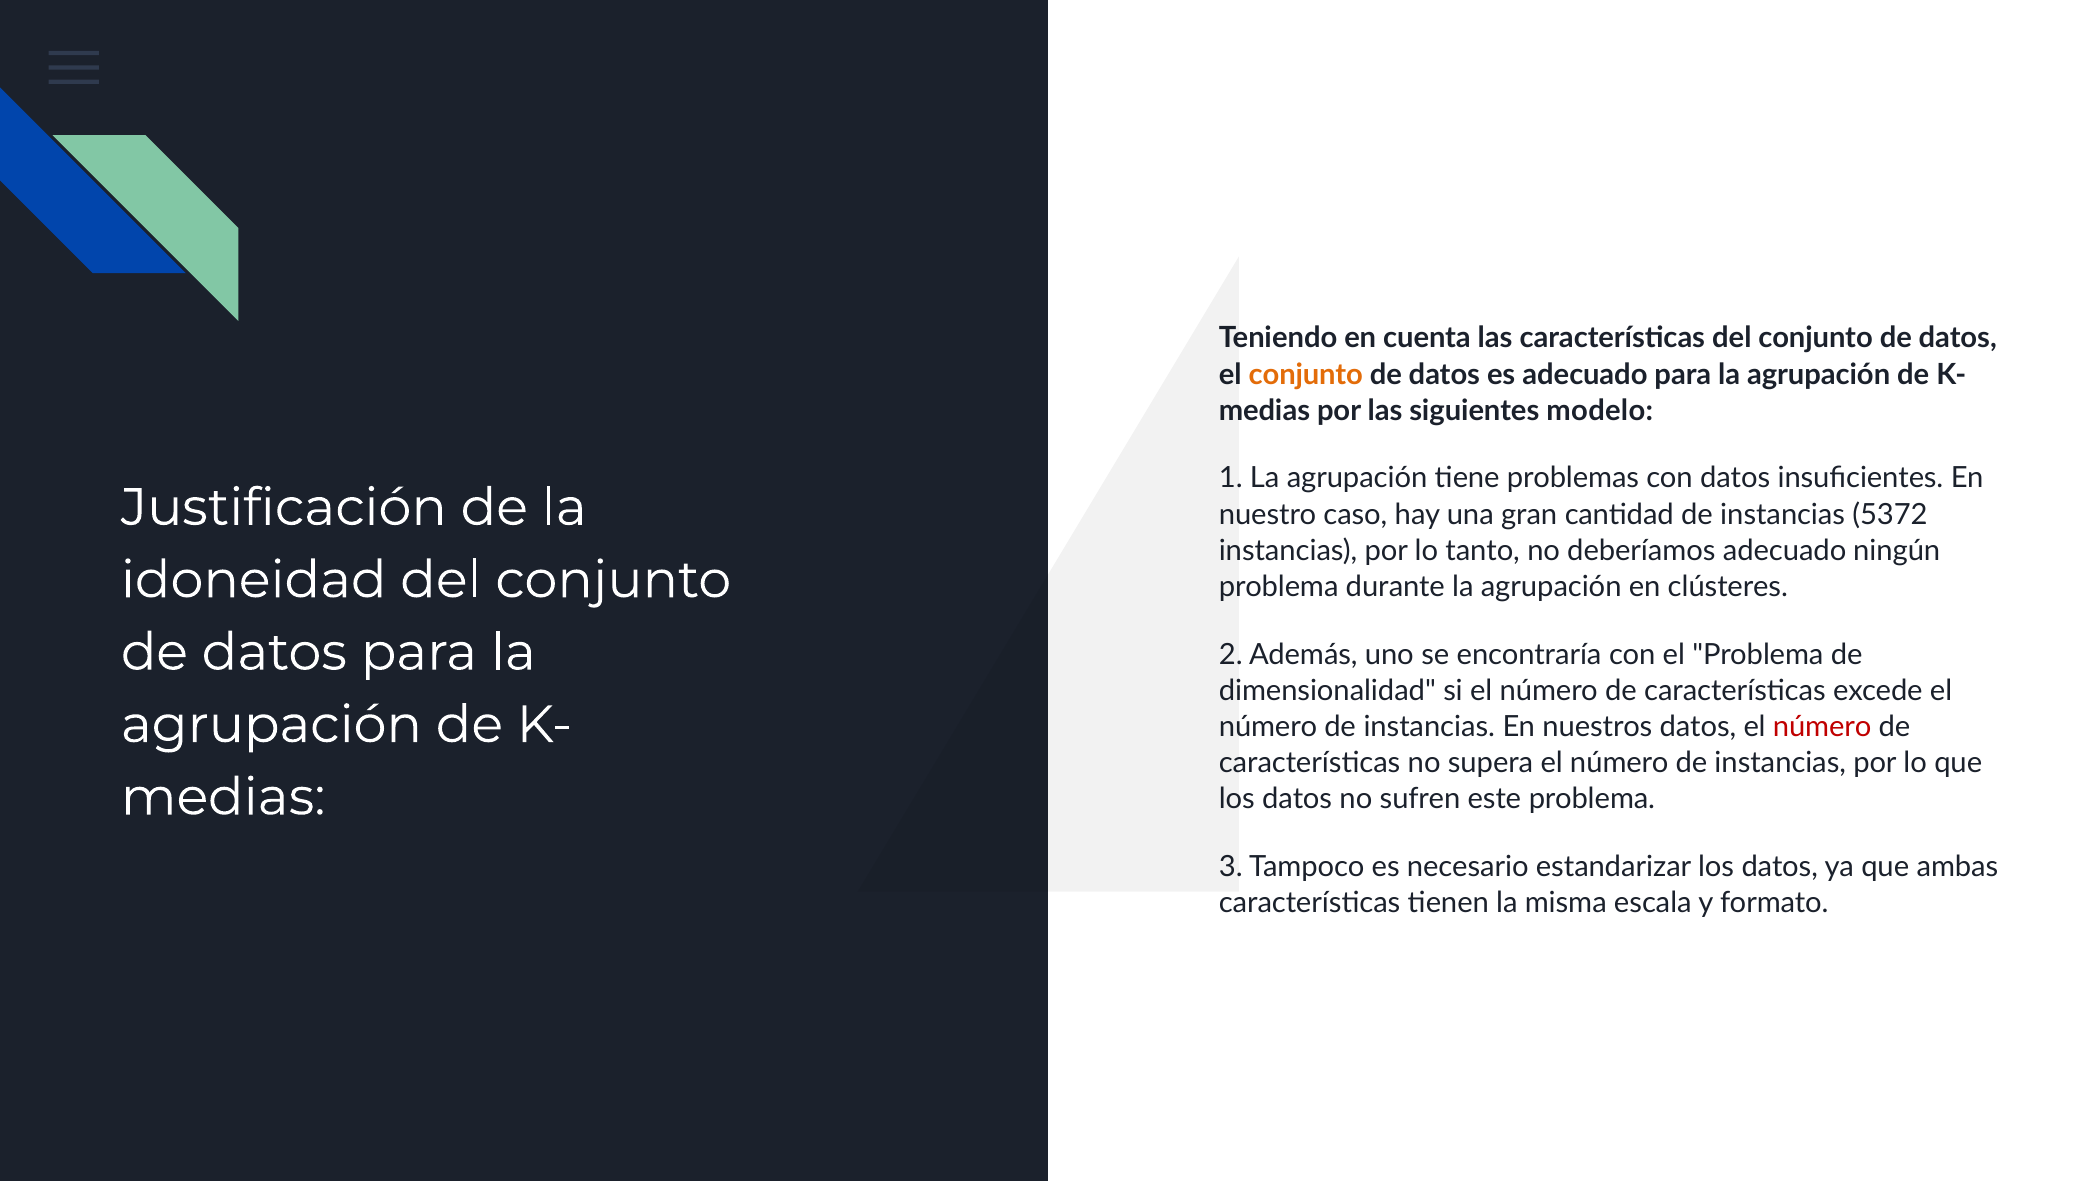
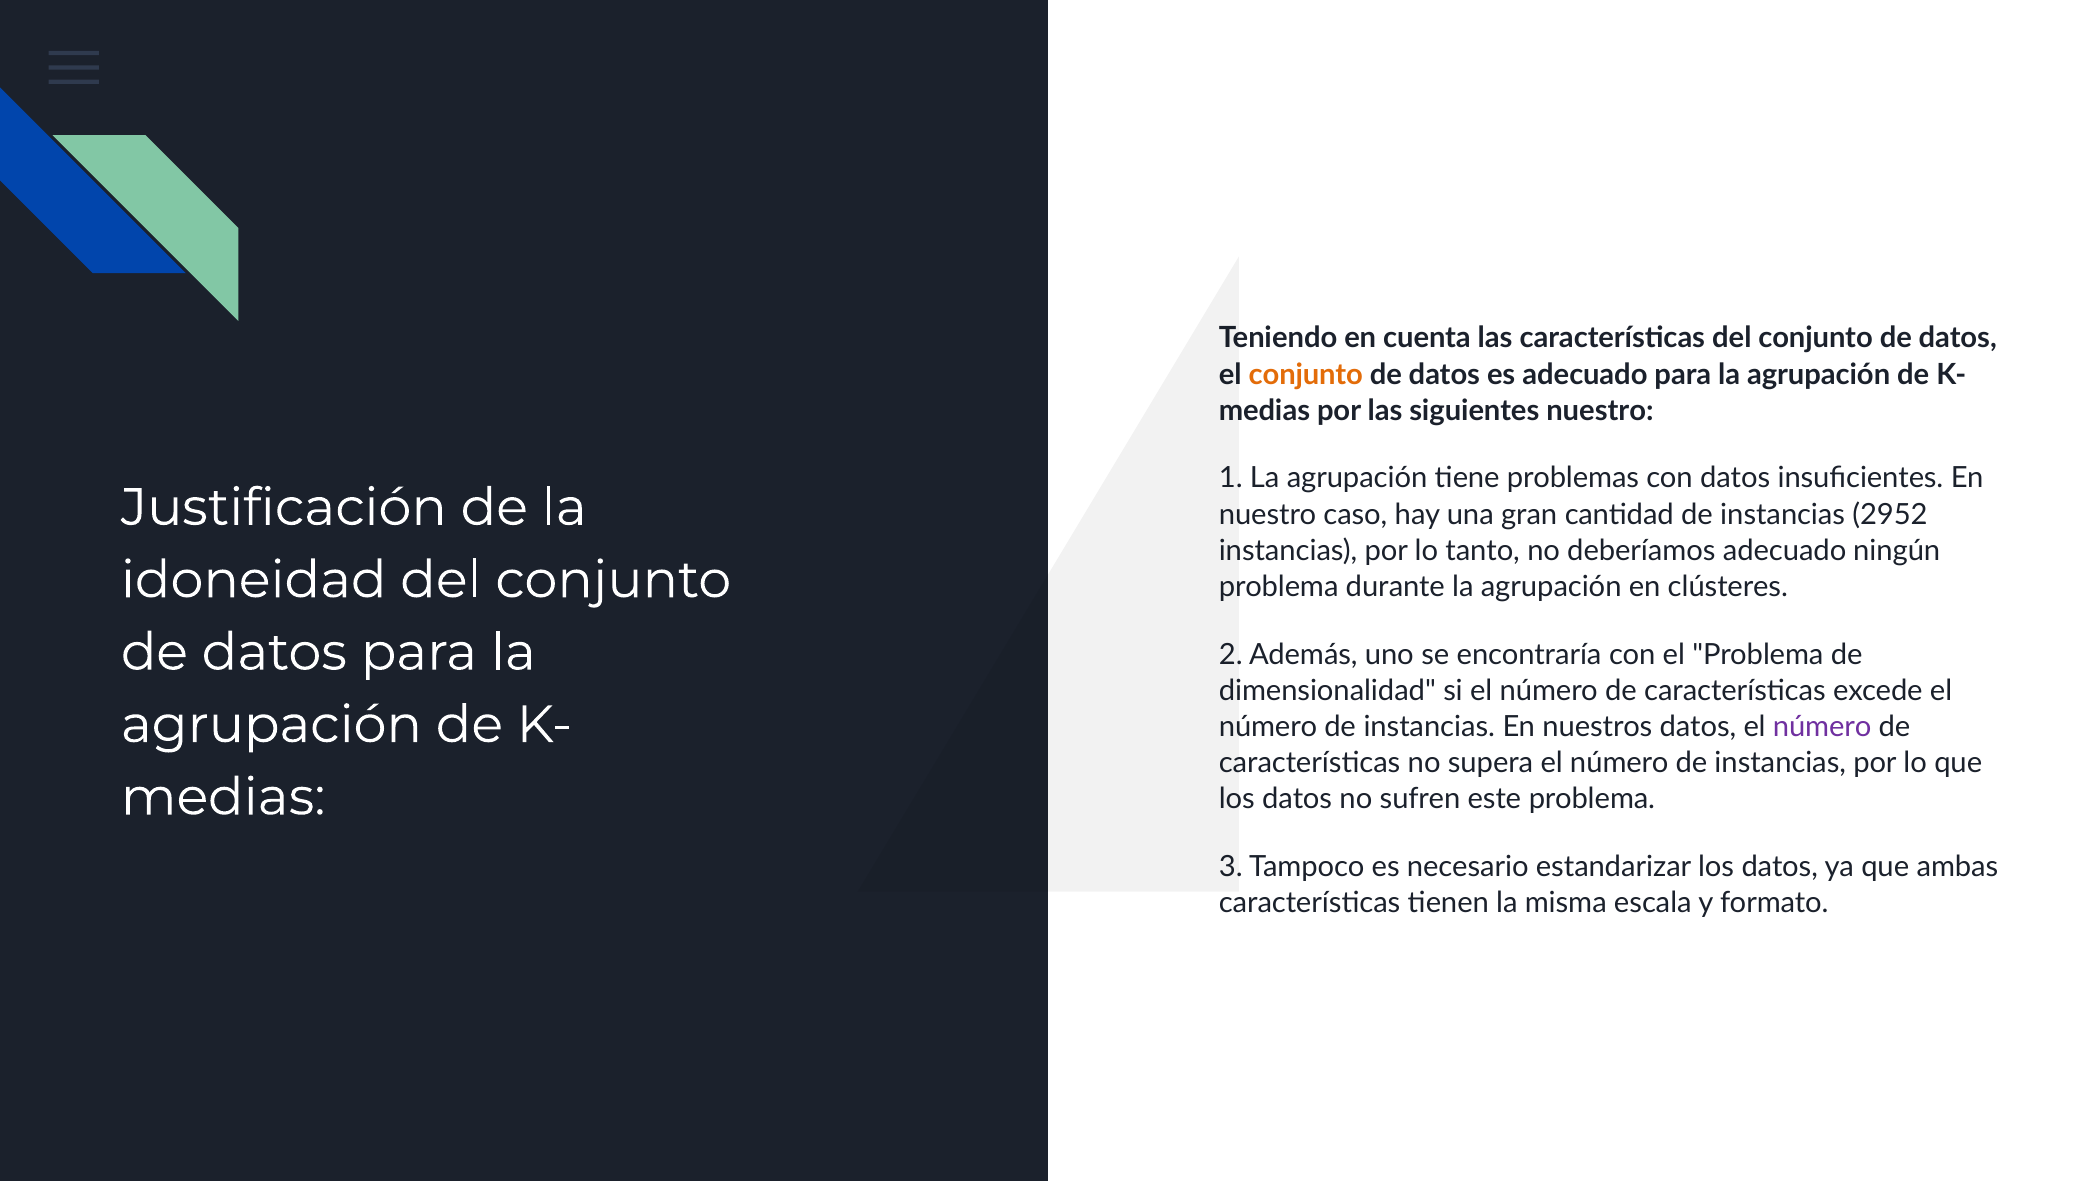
siguientes modelo: modelo -> nuestro (1600, 411)
5372: 5372 -> 2952 (1890, 515)
número colour: red -> purple (1822, 727)
